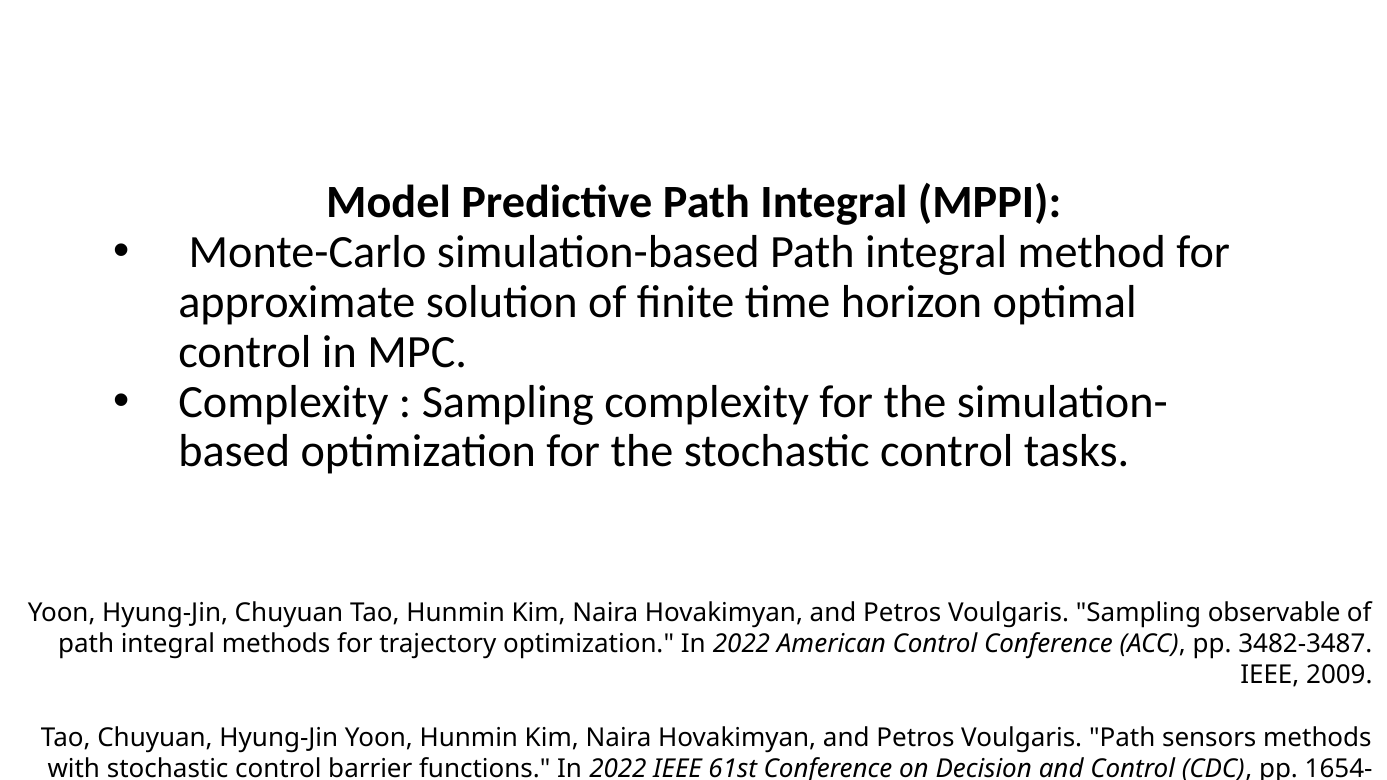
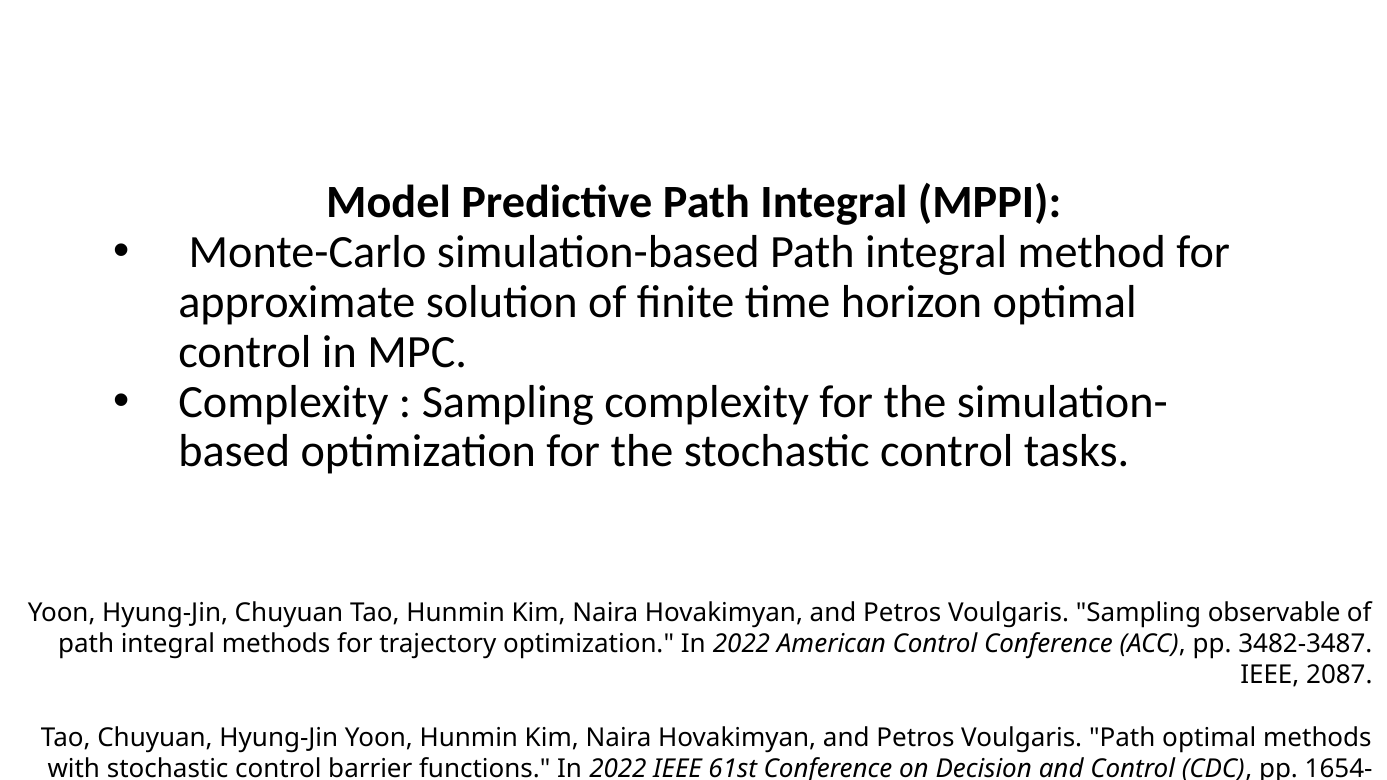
2009: 2009 -> 2087 (1339, 675)
Path sensors: sensors -> optimal (1209, 738)
